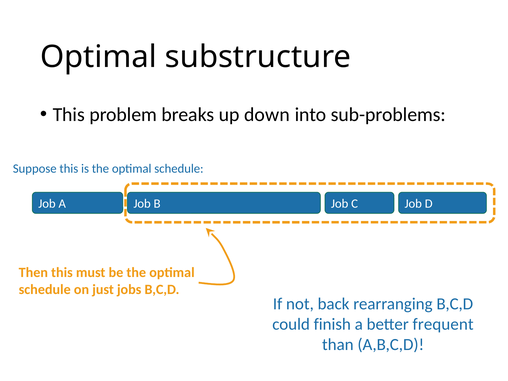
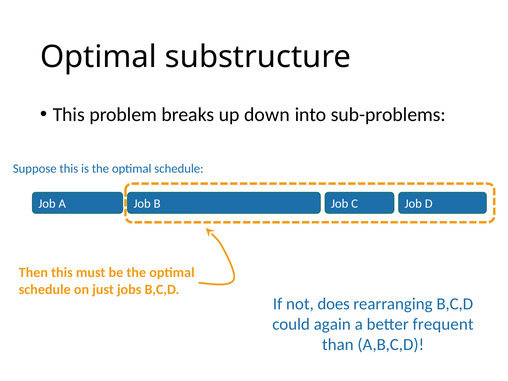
back: back -> does (334, 304)
finish: finish -> again (332, 324)
